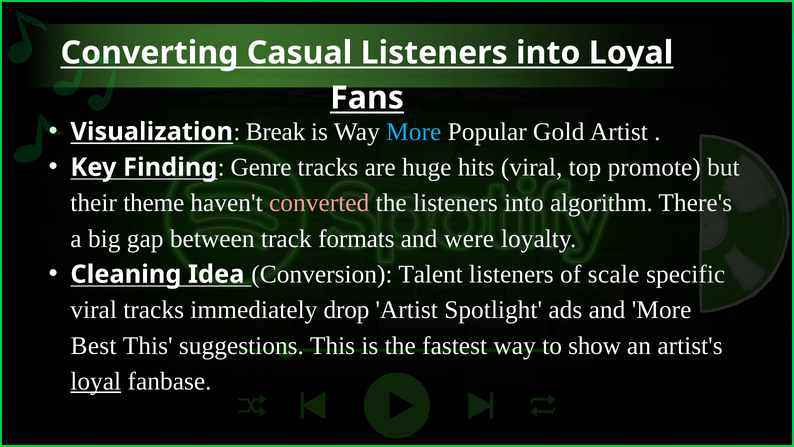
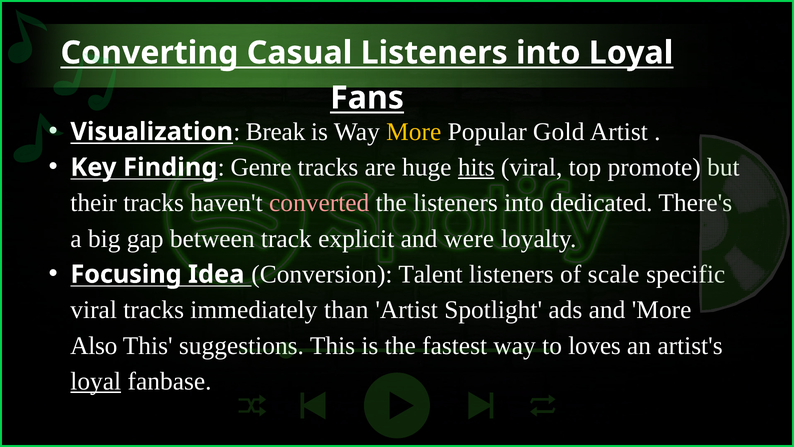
More colour: light blue -> yellow (414, 132)
hits underline: none -> present (476, 167)
their theme: theme -> tracks (154, 203)
algorithm: algorithm -> dedicated (601, 203)
formats: formats -> explicit (356, 239)
Cleaning: Cleaning -> Focusing (126, 274)
drop: drop -> than (346, 310)
Best: Best -> Also (94, 345)
show: show -> loves (595, 345)
